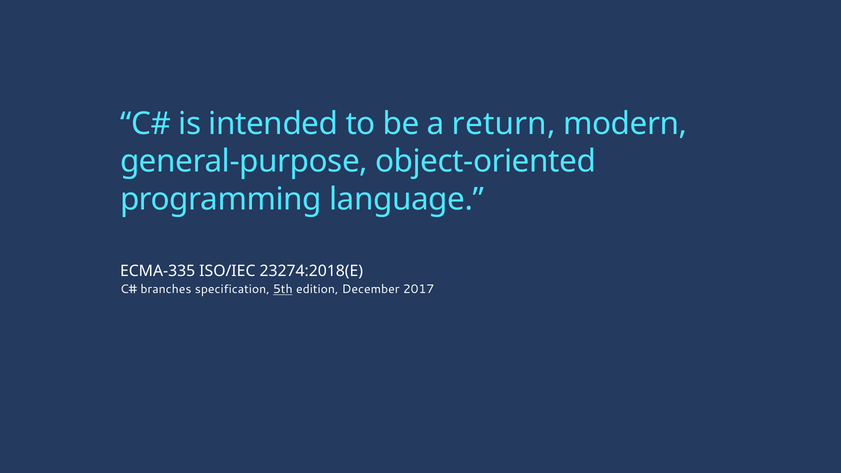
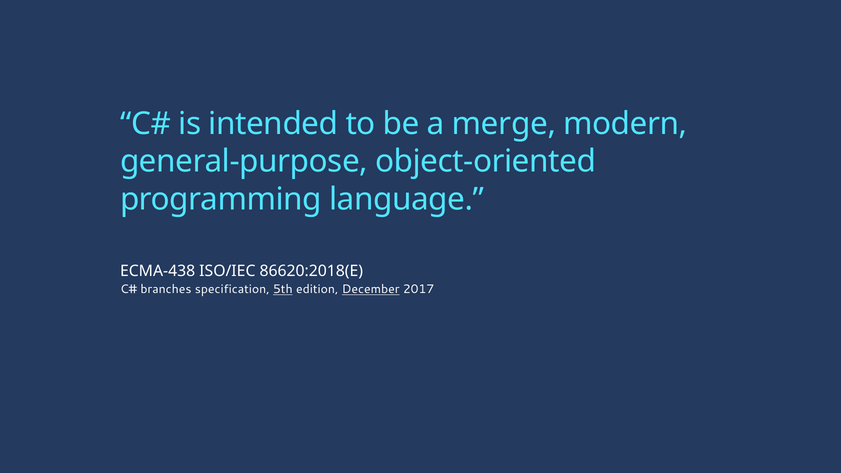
return: return -> merge (504, 124)
ECMA-335: ECMA-335 -> ECMA-438 (158, 271)
23274:2018(E: 23274:2018(E -> 86620:2018(E (311, 271)
December underline: none -> present (371, 289)
